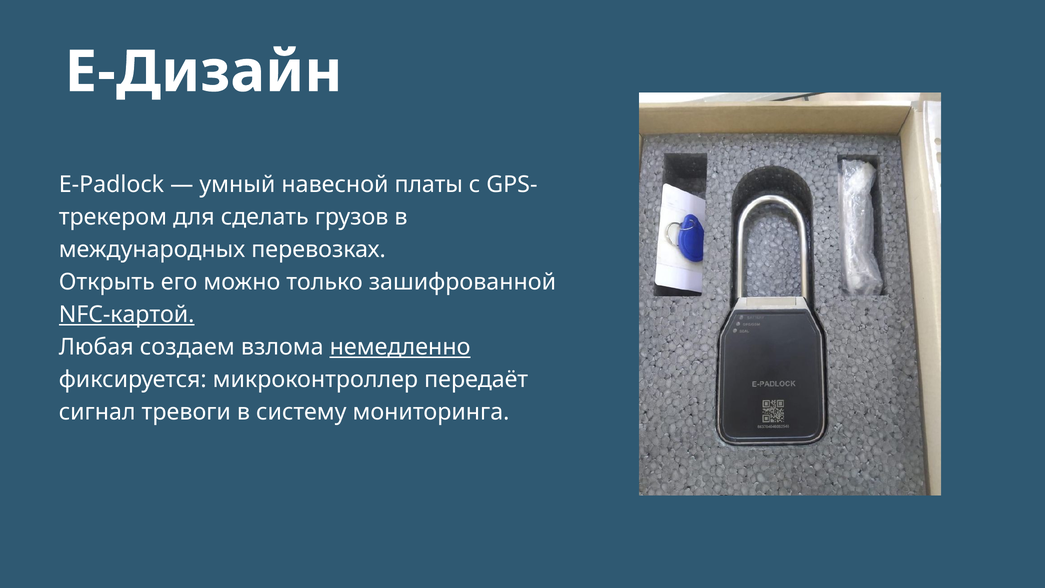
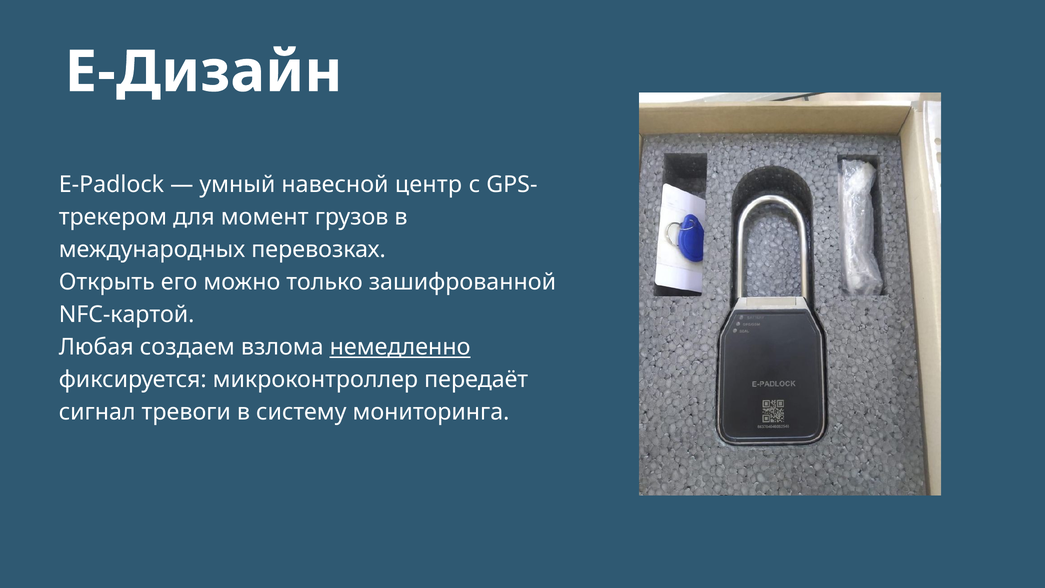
платы: платы -> центр (429, 185)
сделать: сделать -> момент (265, 217)
NFC-картой underline: present -> none (127, 315)
